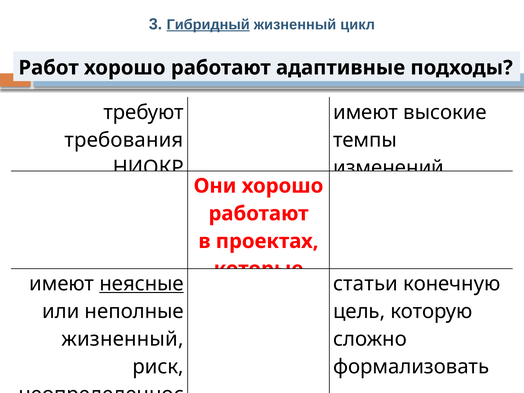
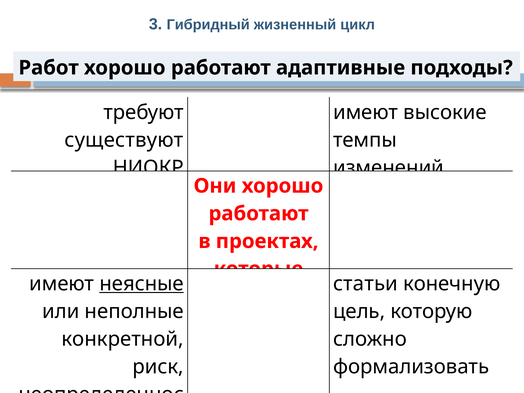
Гибридный underline: present -> none (208, 25)
требования: требования -> существуют (124, 140)
жизненный: жизненный -> конкретной (123, 339)
